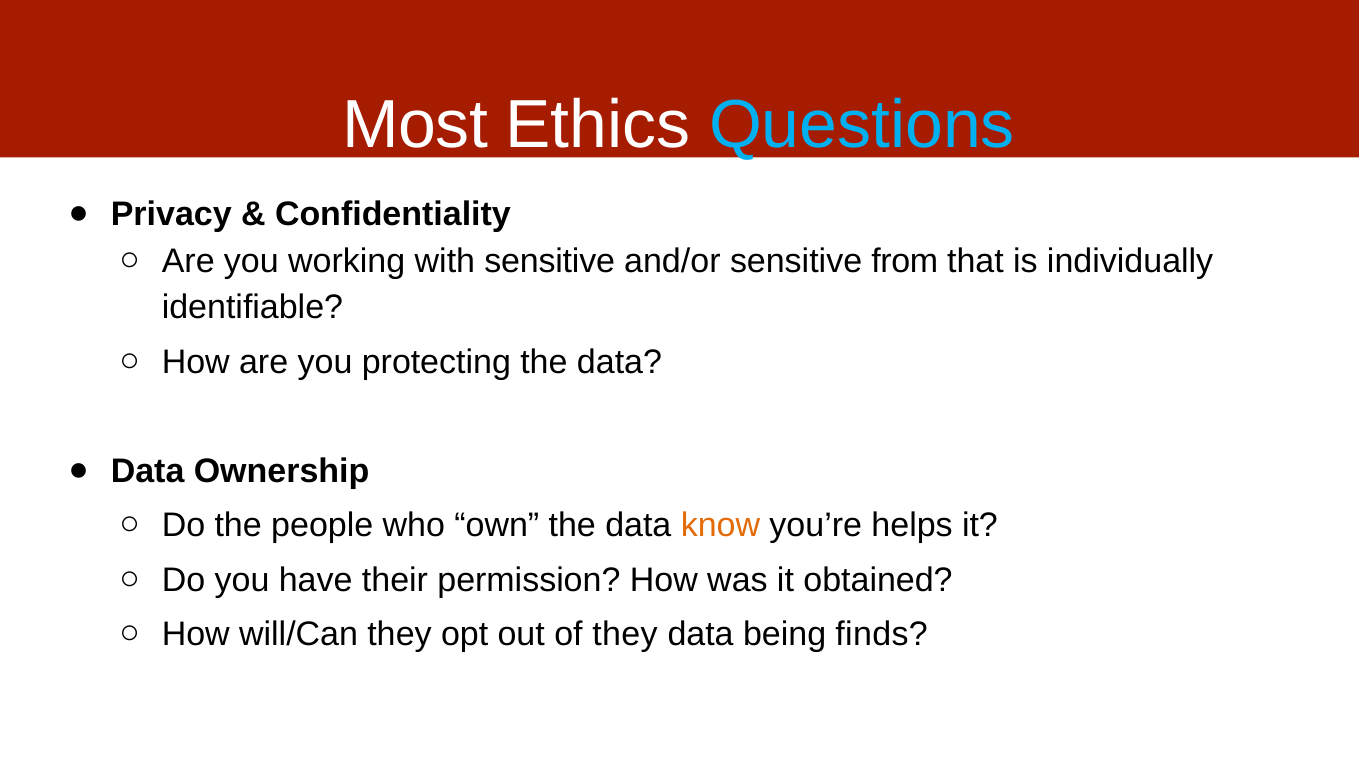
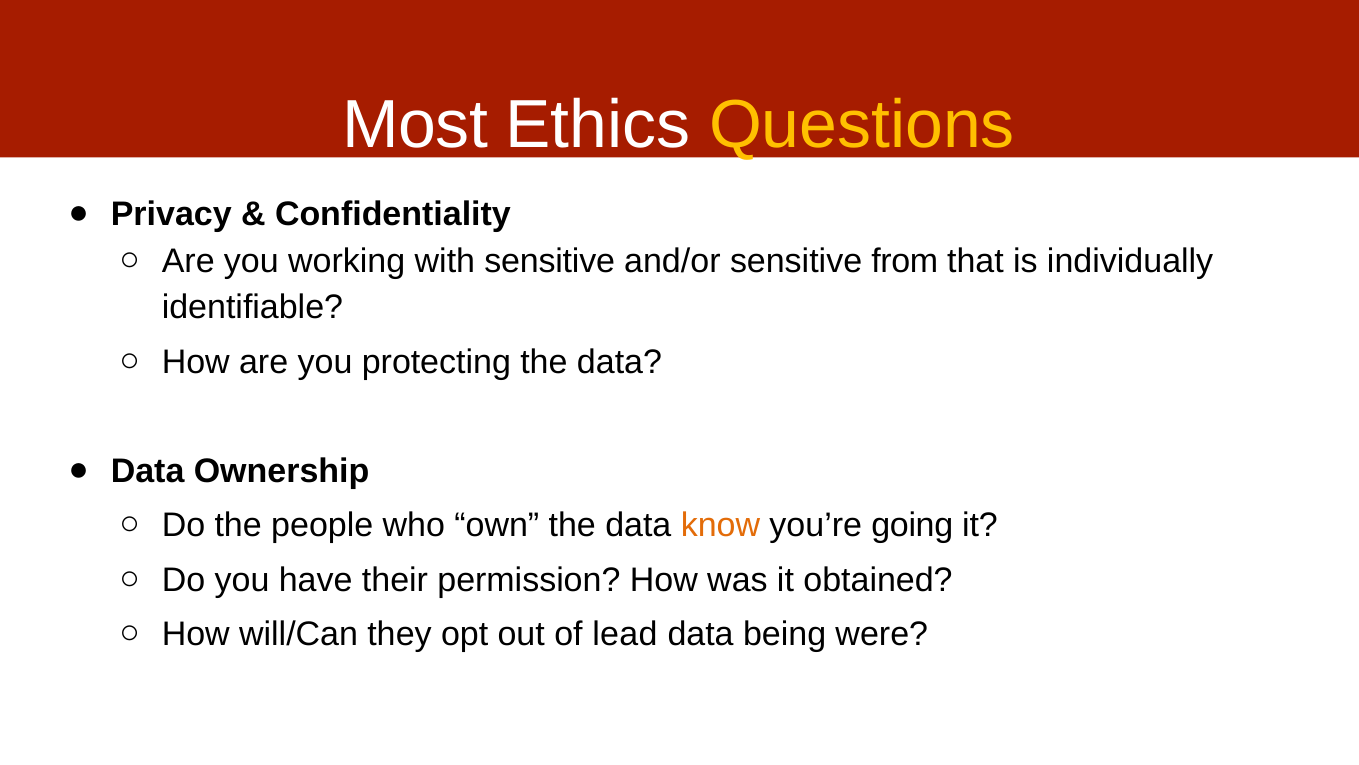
Questions colour: light blue -> yellow (862, 125)
helps: helps -> going (912, 525)
of they: they -> lead (625, 634)
finds: finds -> were (882, 634)
